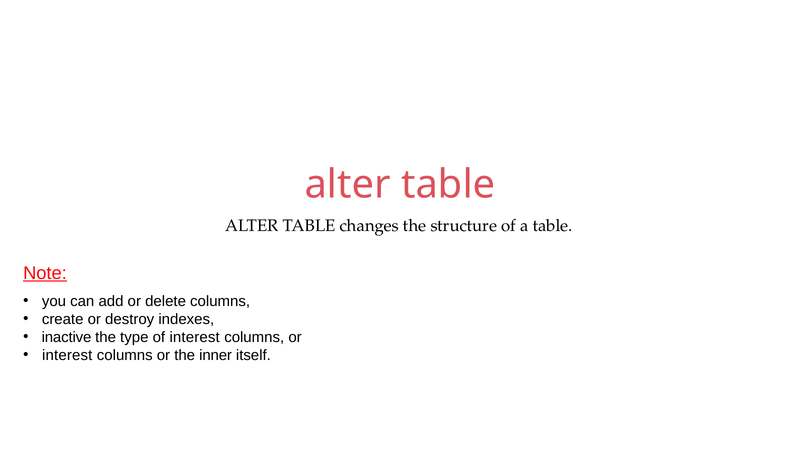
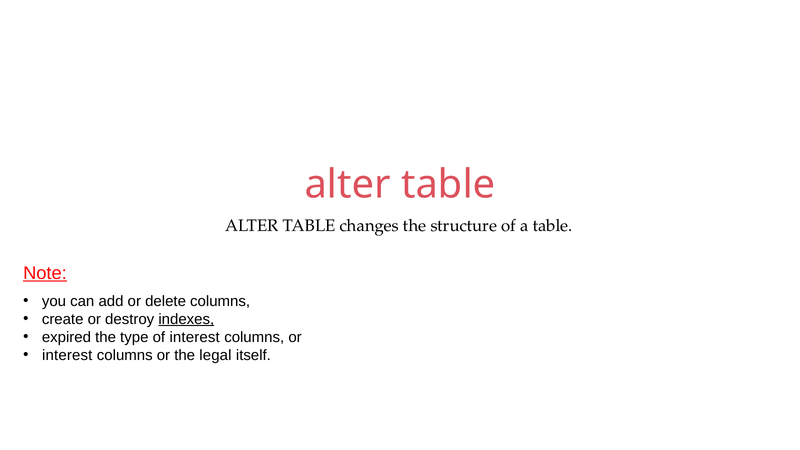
indexes underline: none -> present (186, 319)
inactive: inactive -> expired (66, 337)
inner: inner -> legal (215, 355)
